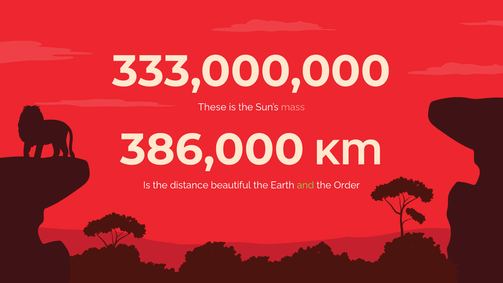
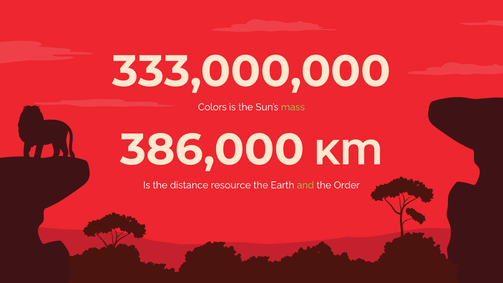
These: These -> Colors (212, 107)
mass colour: pink -> light green (293, 107)
beautiful: beautiful -> resource (231, 185)
